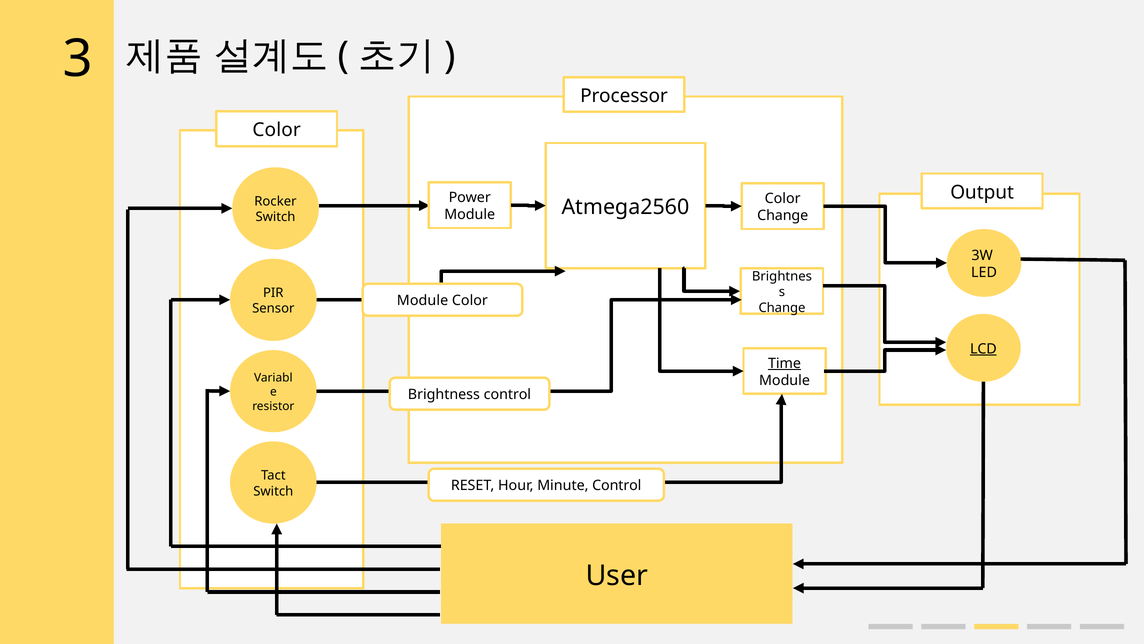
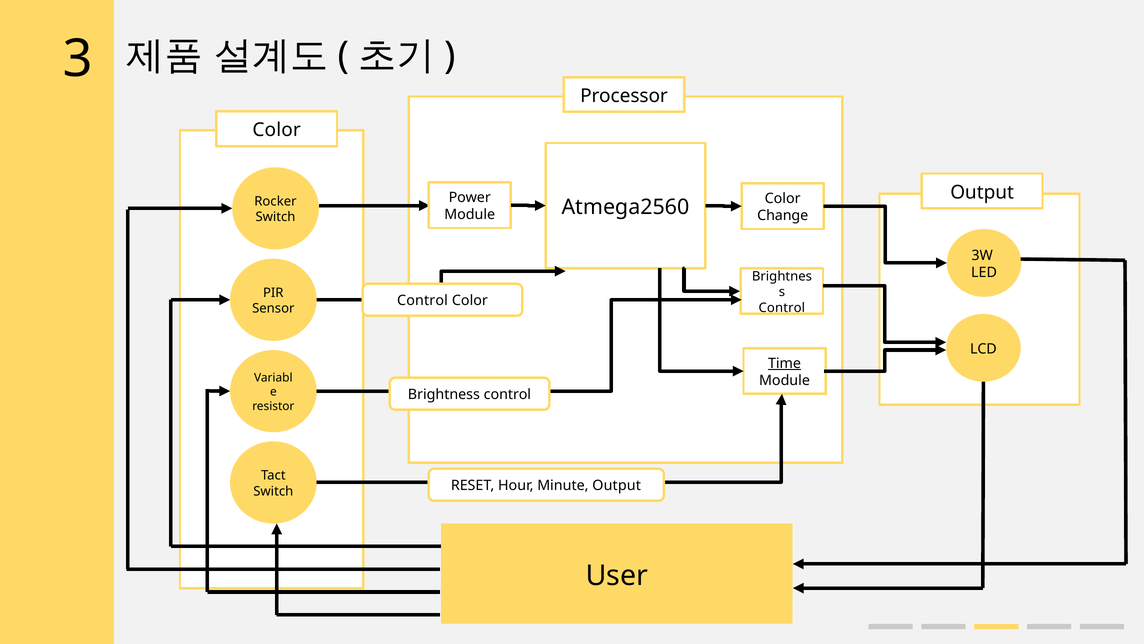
Module: Module -> Control (423, 301)
Change: Change -> Control (782, 307)
LCD underline: present -> none (983, 349)
Minute Control: Control -> Output (617, 485)
